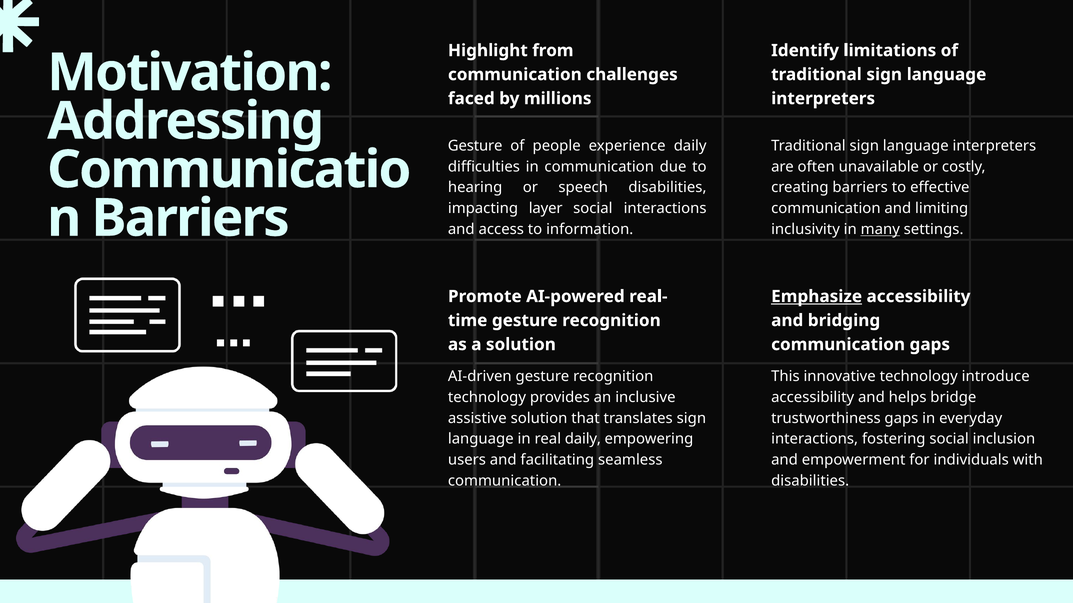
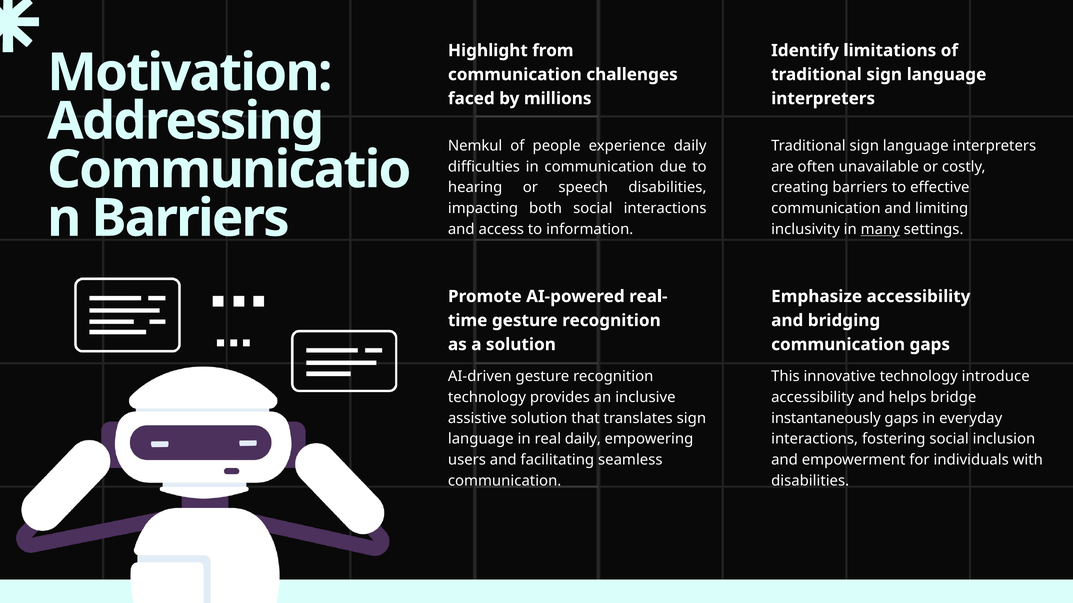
Gesture: Gesture -> Nemkul (475, 146)
layer: layer -> both (546, 209)
Emphasize underline: present -> none (817, 297)
trustworthiness: trustworthiness -> instantaneously (826, 419)
